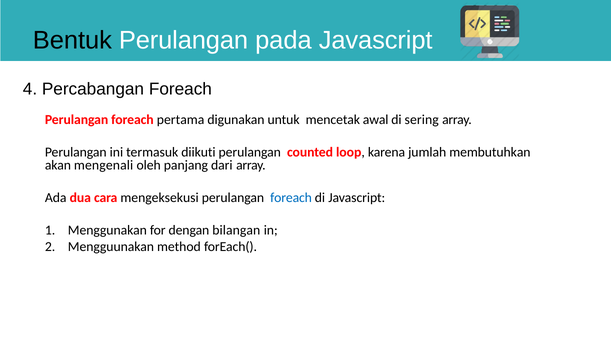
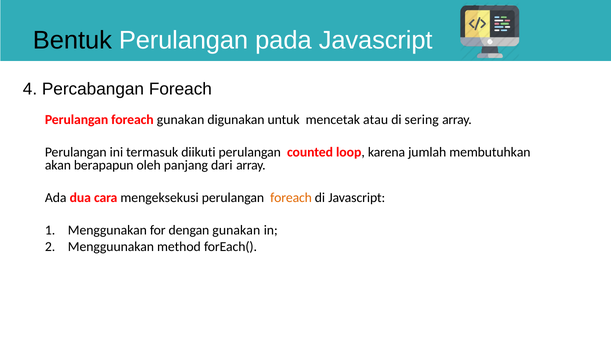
foreach pertama: pertama -> gunakan (181, 120)
awal: awal -> atau (376, 120)
mengenali: mengenali -> berapapun (104, 165)
foreach colour: blue -> orange (291, 198)
dengan bilangan: bilangan -> gunakan (236, 230)
